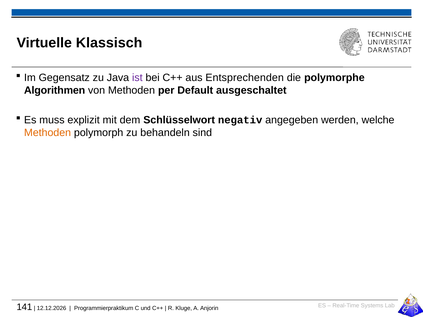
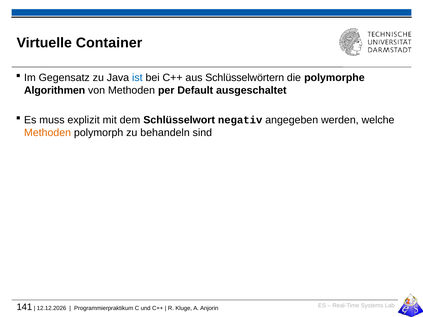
Klassisch: Klassisch -> Container (109, 43)
ist colour: purple -> blue (137, 78)
Entsprechenden: Entsprechenden -> Schlüsselwörtern (245, 78)
